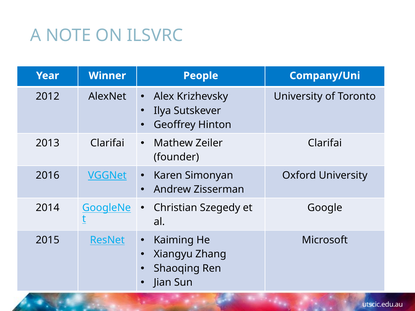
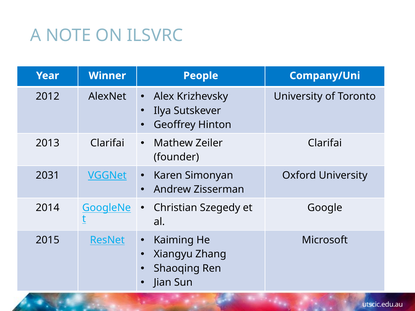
2016: 2016 -> 2031 (48, 176)
